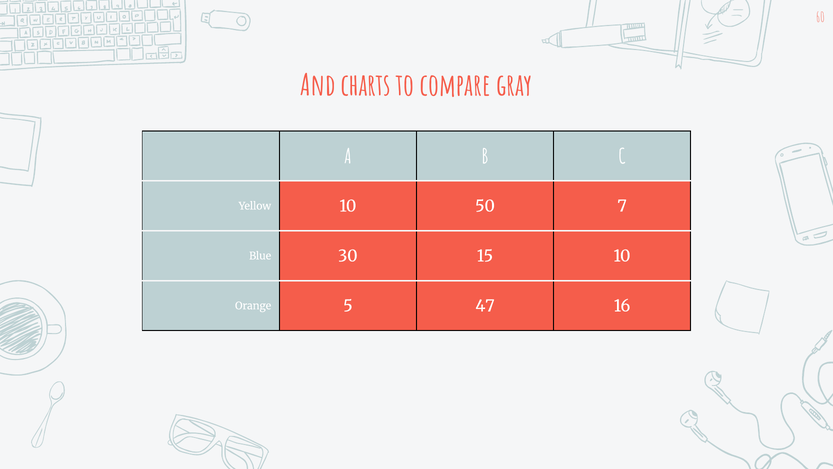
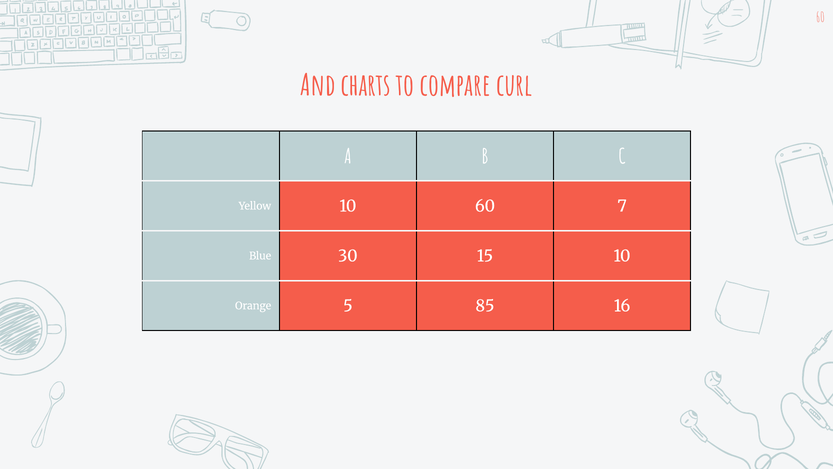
gray: gray -> curl (514, 86)
10 50: 50 -> 60 (485, 206)
47: 47 -> 85 (485, 306)
